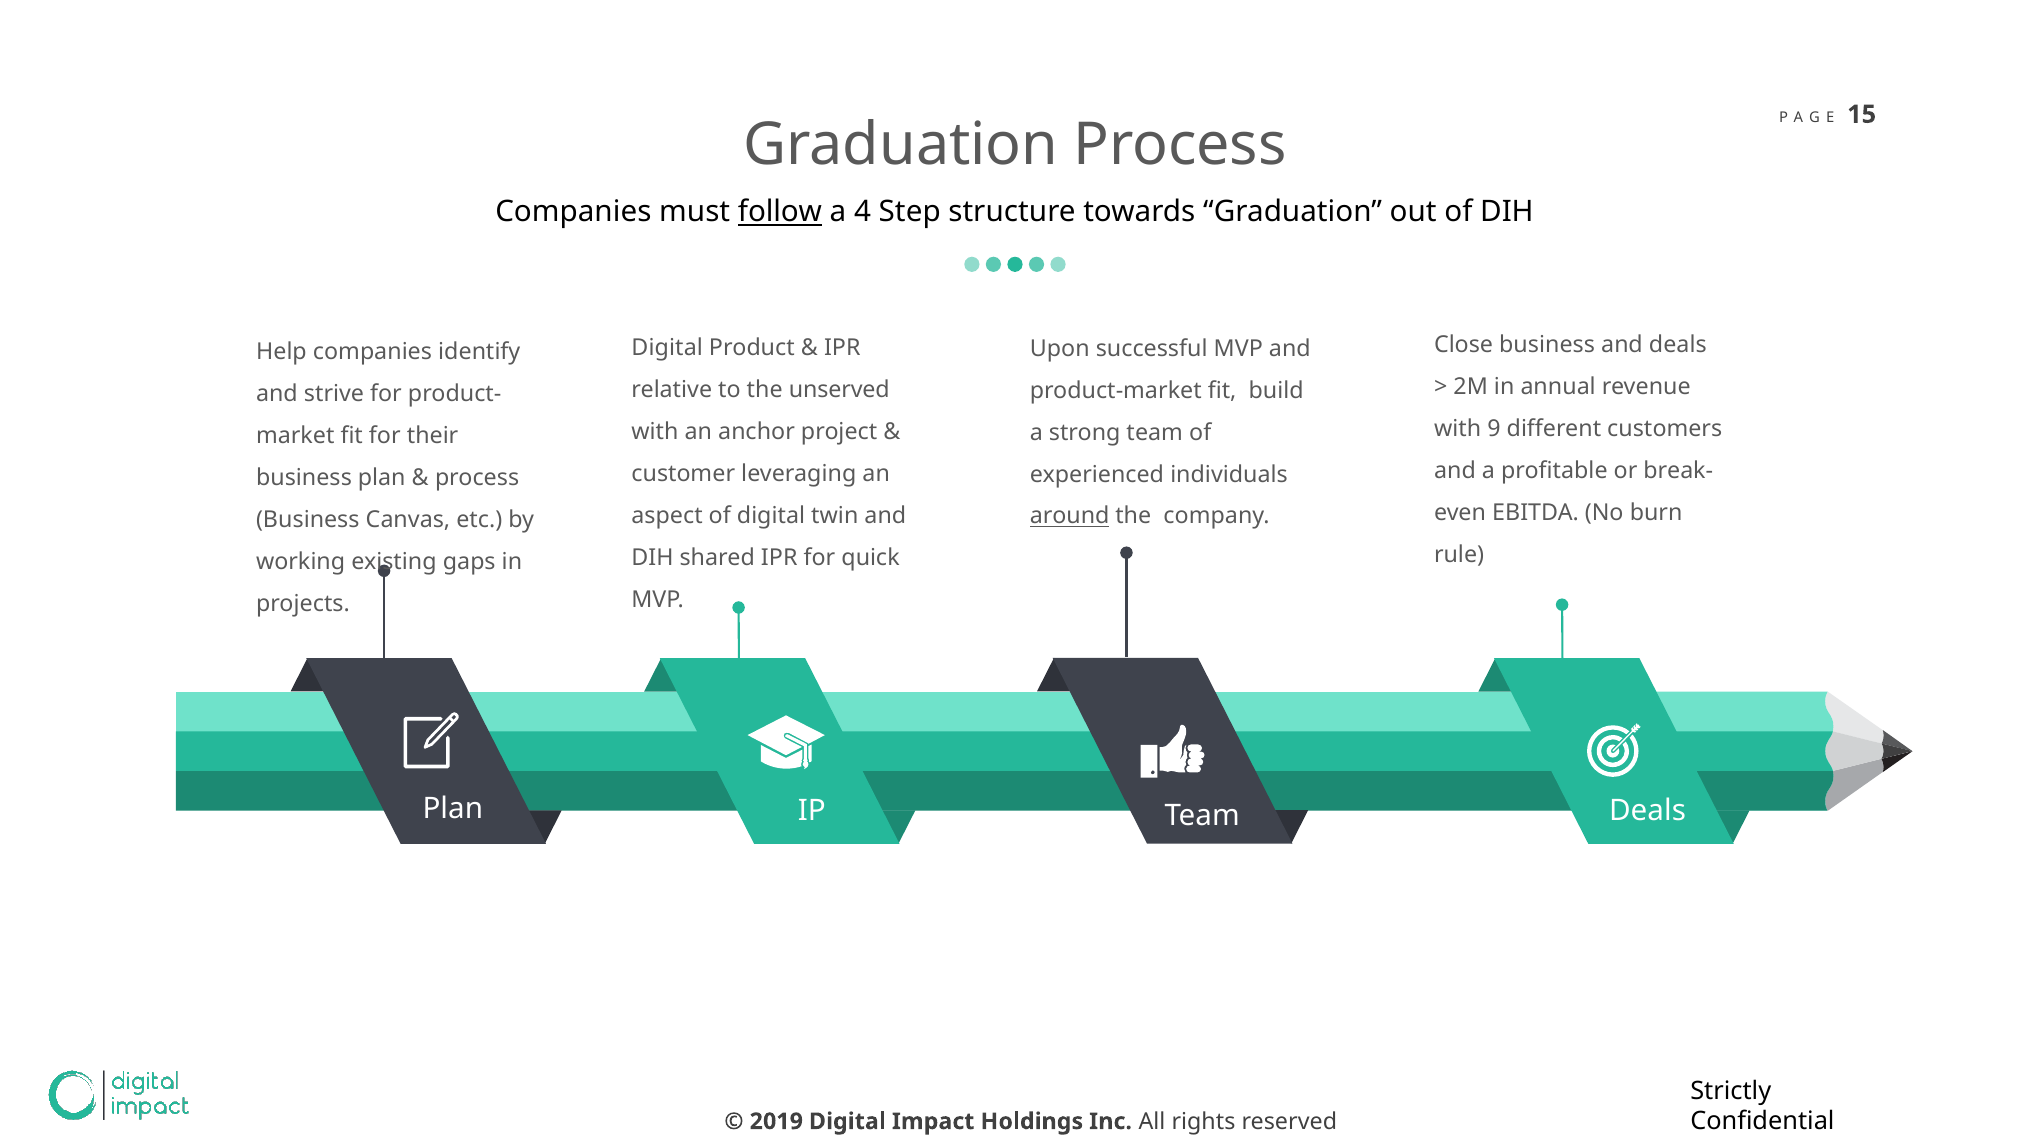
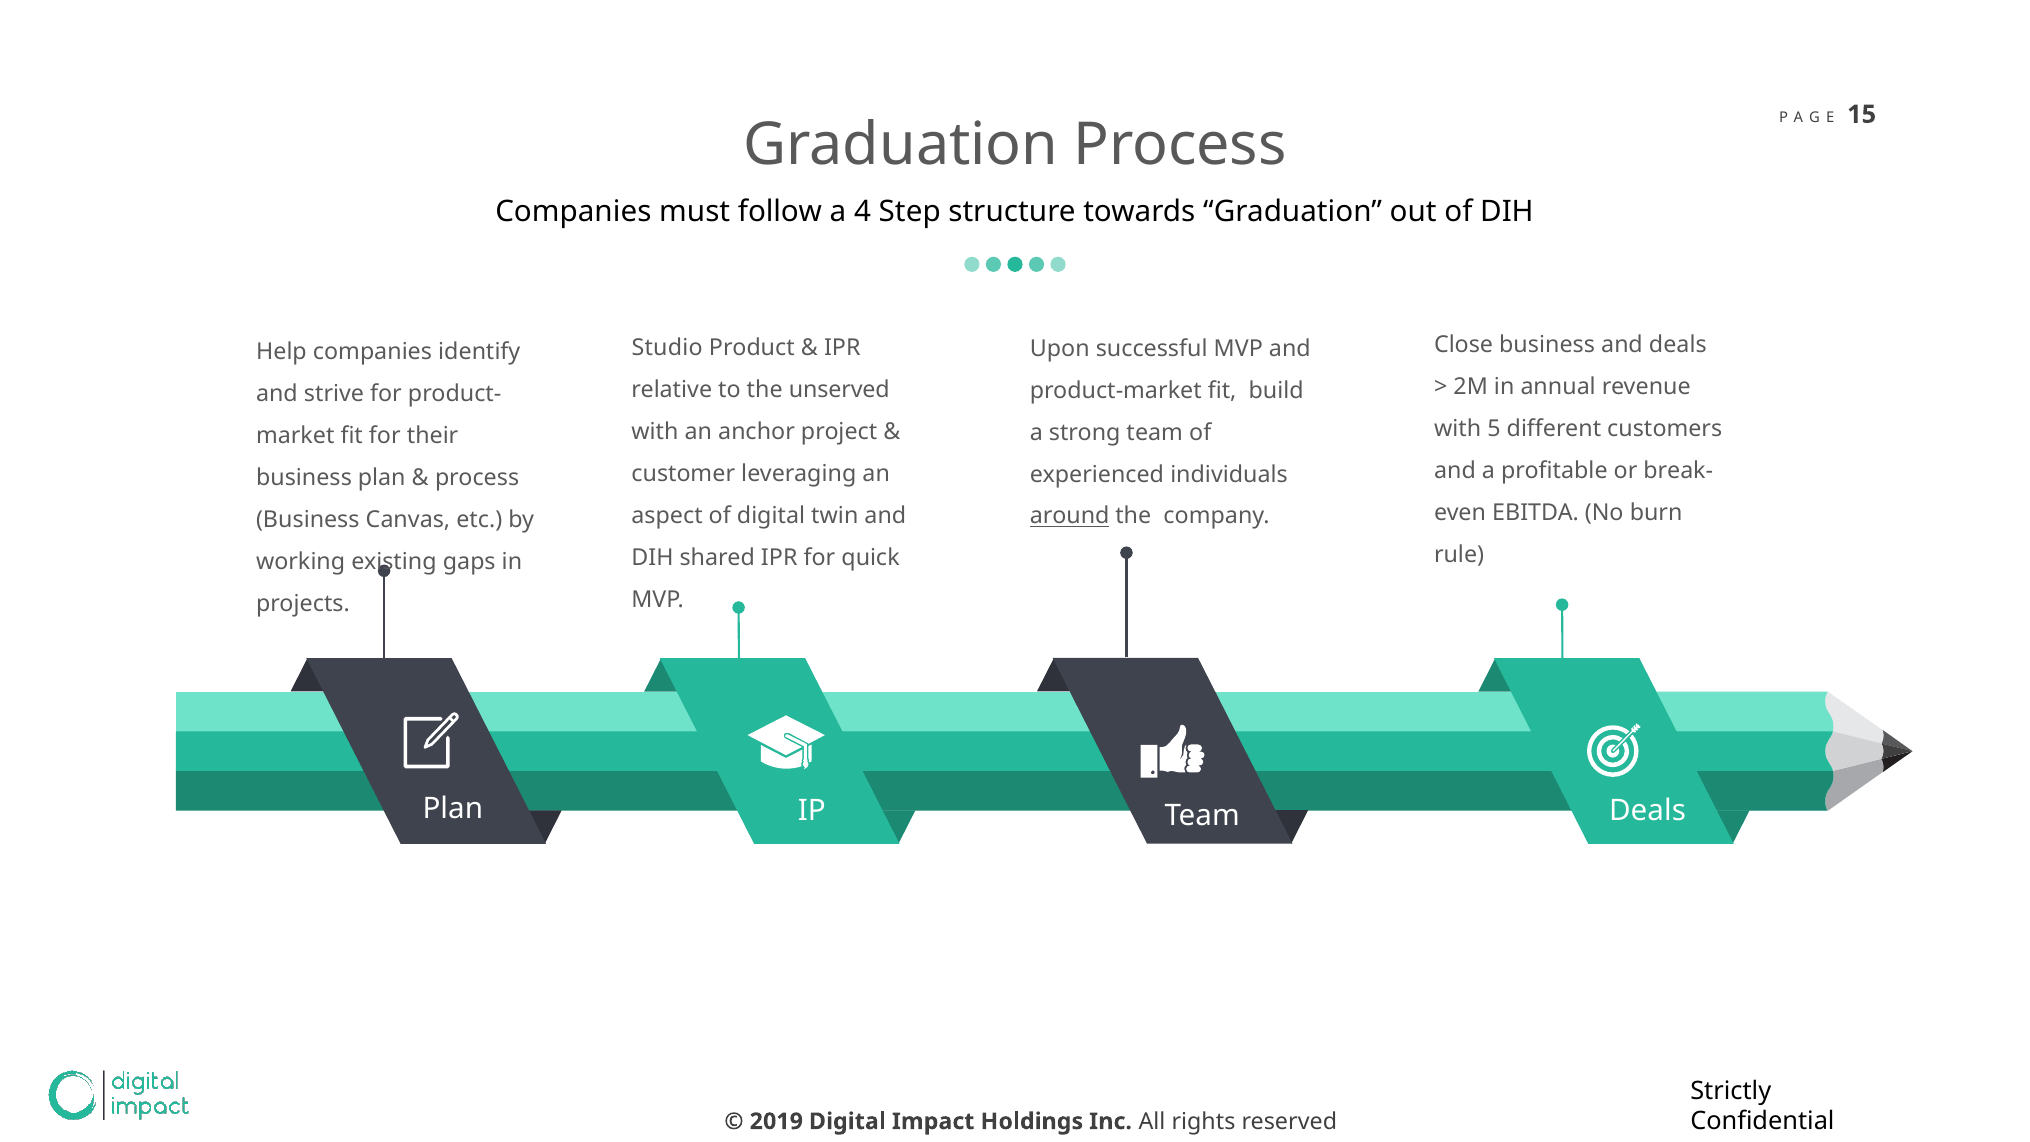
follow underline: present -> none (780, 212)
Digital: Digital -> Studio (667, 348)
9: 9 -> 5 (1494, 429)
